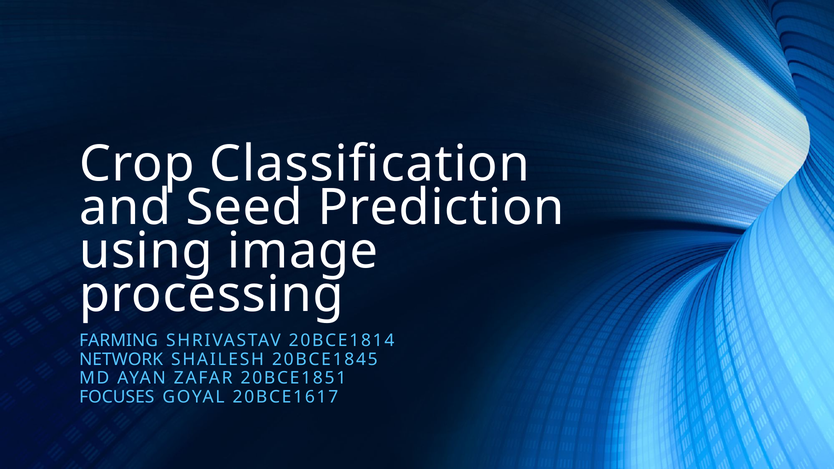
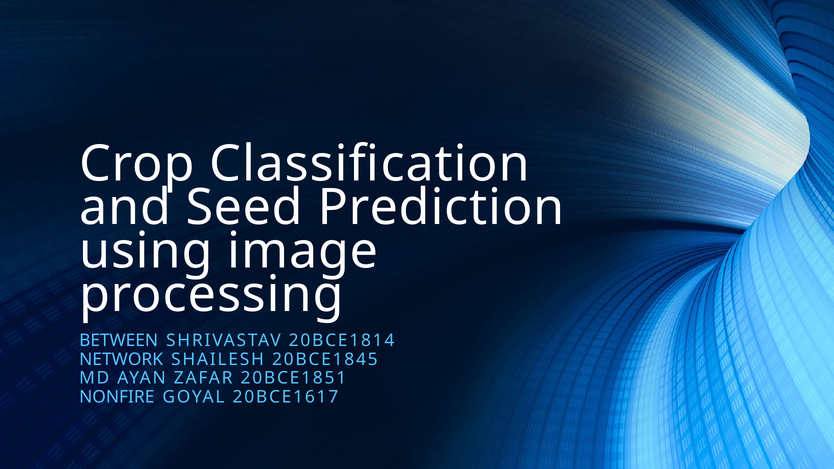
FARMING: FARMING -> BETWEEN (119, 341)
FOCUSES: FOCUSES -> NONFIRE (117, 397)
